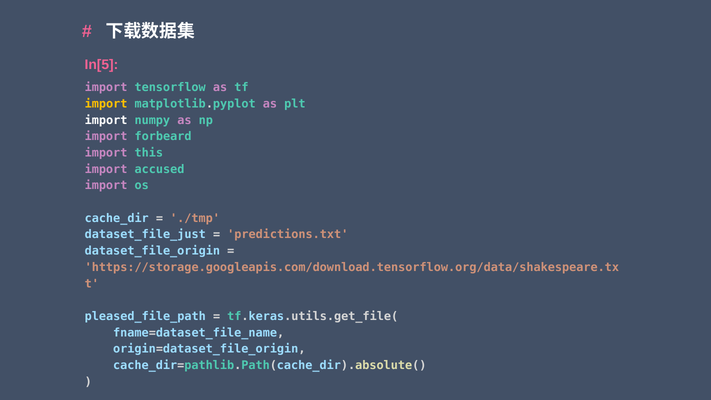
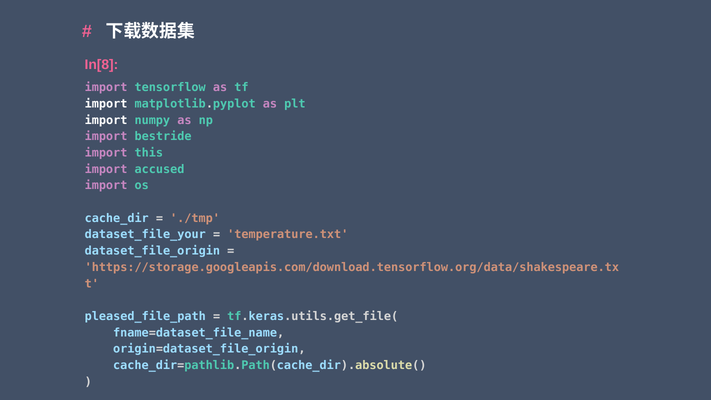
In[5: In[5 -> In[8 (101, 64)
import colour: yellow -> white (106, 104)
forbeard: forbeard -> bestride (163, 136)
dataset_file_just: dataset_file_just -> dataset_file_your (145, 235)
predictions.txt: predictions.txt -> temperature.txt (288, 235)
